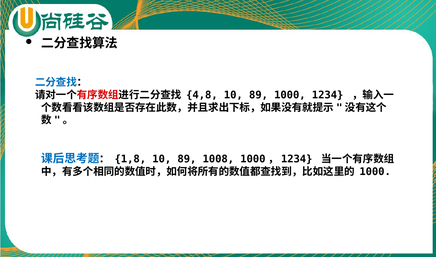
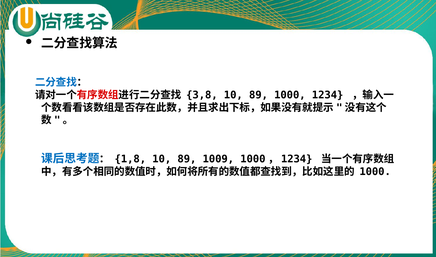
4,8: 4,8 -> 3,8 (202, 95)
1008: 1008 -> 1009 (218, 159)
